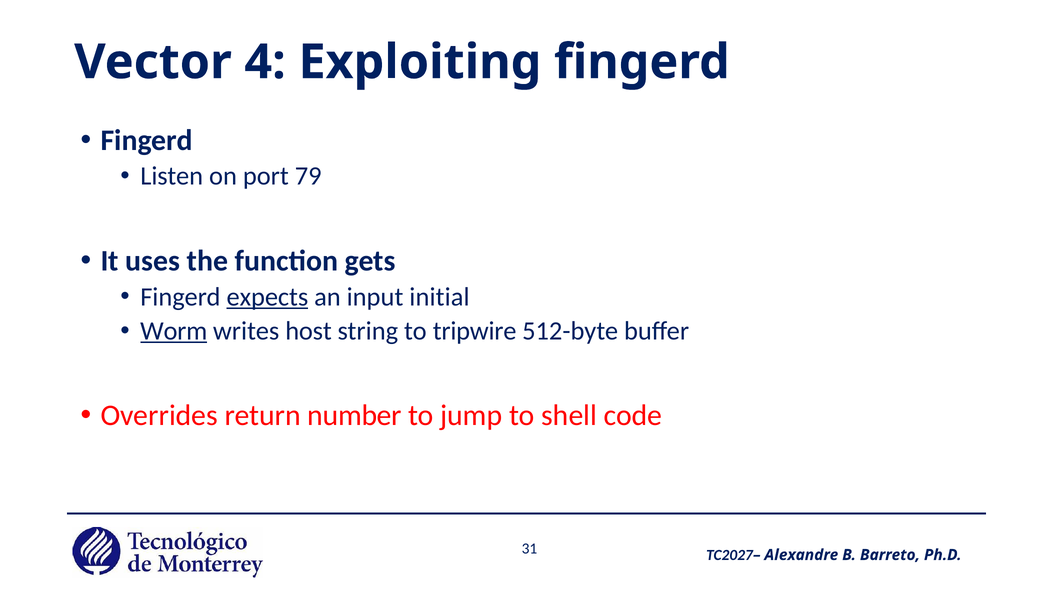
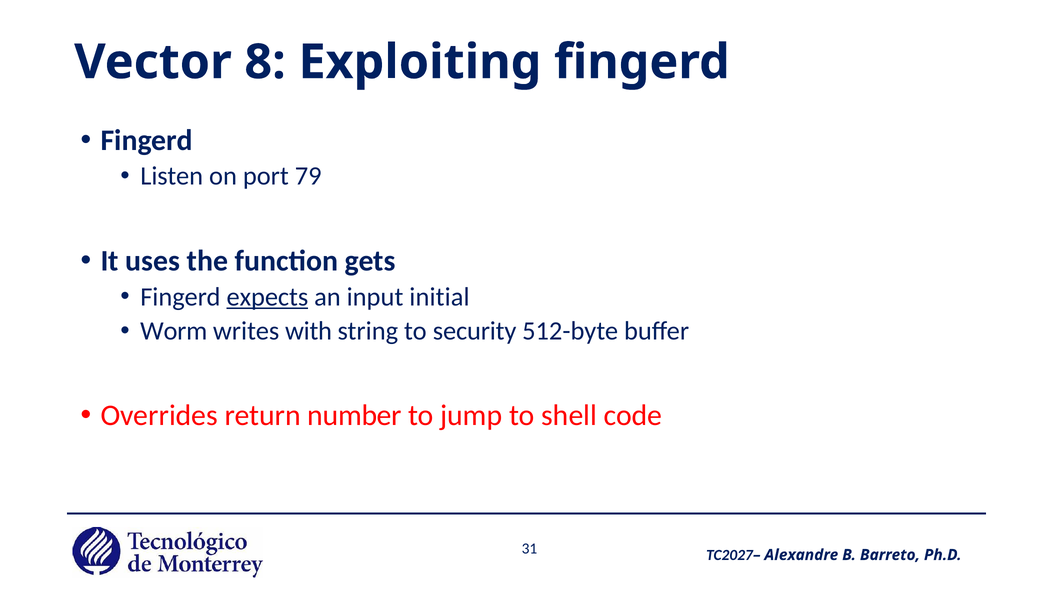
4: 4 -> 8 (265, 62)
Worm underline: present -> none (174, 331)
host: host -> with (309, 331)
tripwire: tripwire -> security (475, 331)
